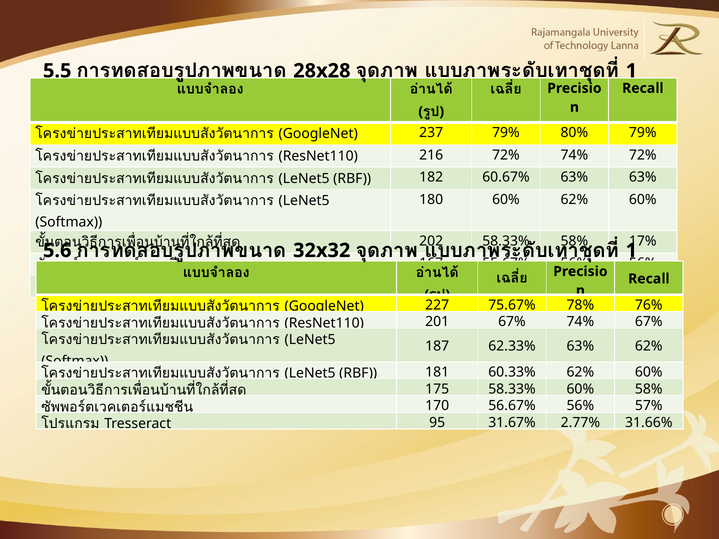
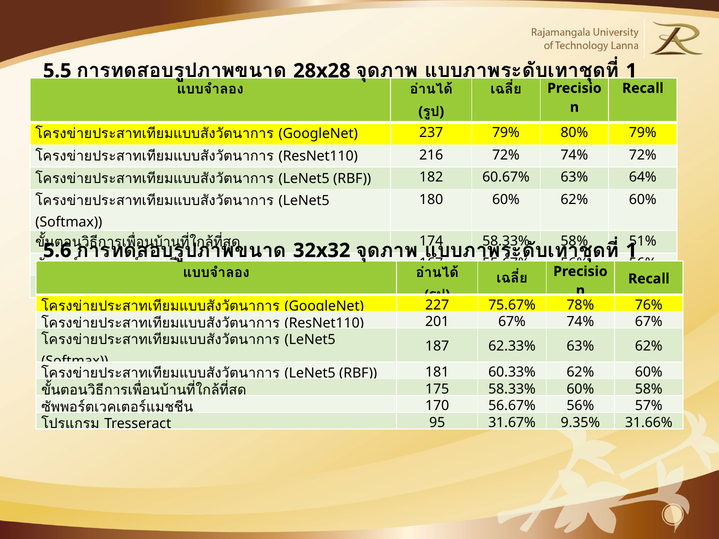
63% 63%: 63% -> 64% (643, 177)
202: 202 -> 174 (431, 241)
17%: 17% -> 51% (643, 241)
2.77%: 2.77% -> 9.35% (580, 423)
